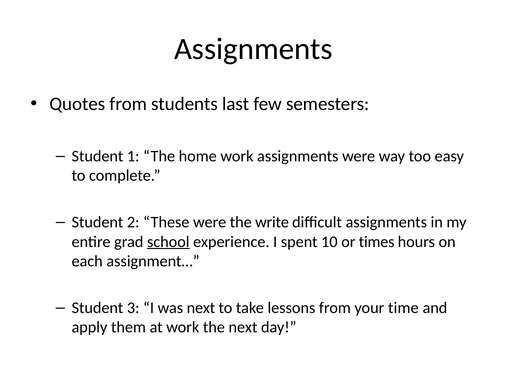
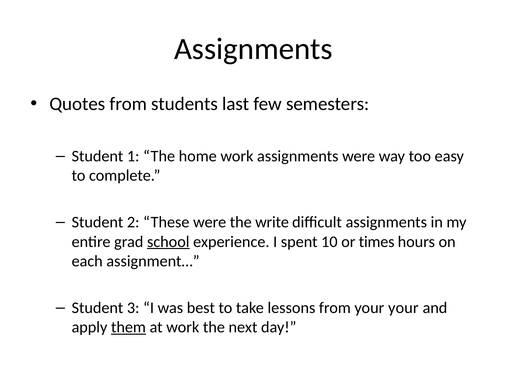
was next: next -> best (201, 308)
your time: time -> your (403, 308)
them underline: none -> present (128, 327)
